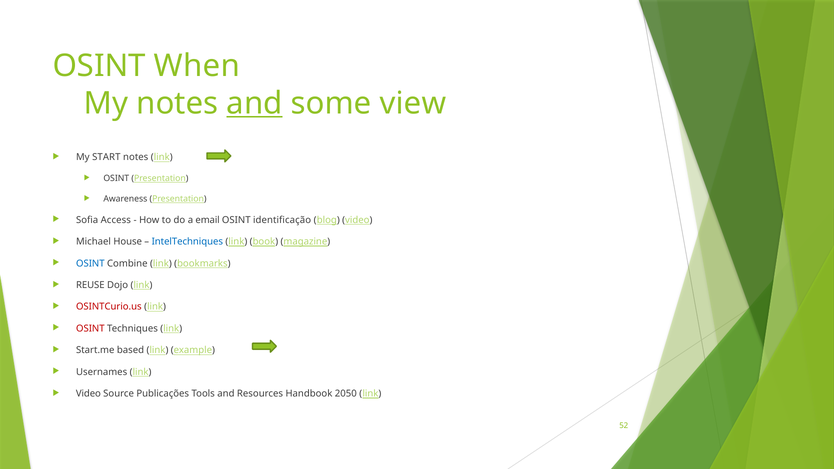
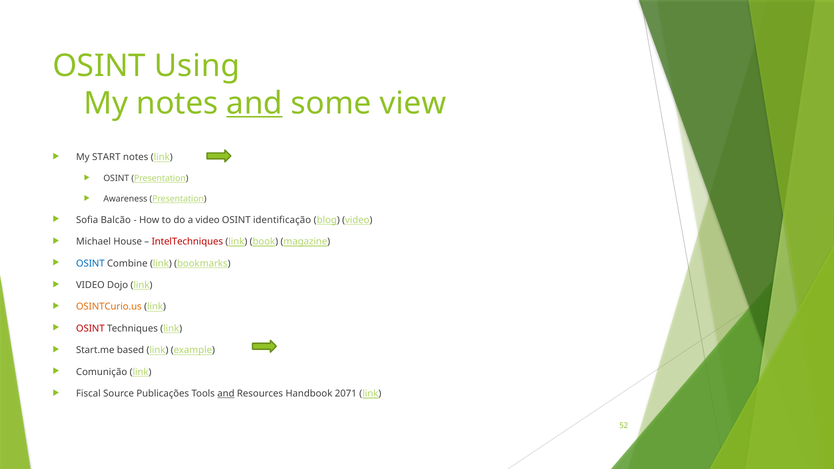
When: When -> Using (197, 66)
Access: Access -> Balcão (116, 220)
a email: email -> video (208, 220)
IntelTechniques colour: blue -> red (187, 242)
REUSE: REUSE -> VIDEO (90, 285)
OSINTCurio.us colour: red -> orange (109, 307)
Usernames: Usernames -> Comunição (102, 372)
Video: Video -> Fiscal (88, 394)
and underline: none -> present (226, 394)
2050: 2050 -> 2071 (346, 394)
